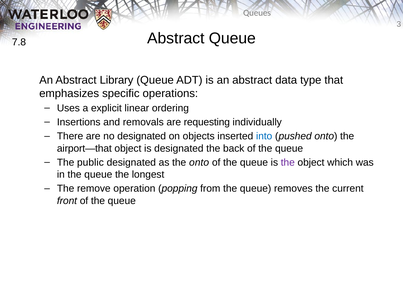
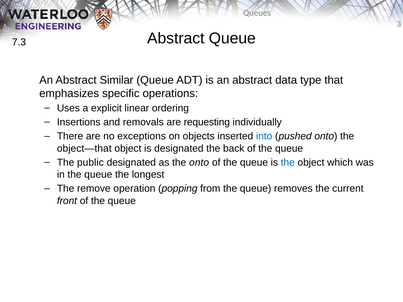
7.8: 7.8 -> 7.3 (19, 42)
Library: Library -> Similar (117, 80)
no designated: designated -> exceptions (142, 136)
airport—that: airport—that -> object—that (84, 148)
the colour: purple -> blue (288, 163)
